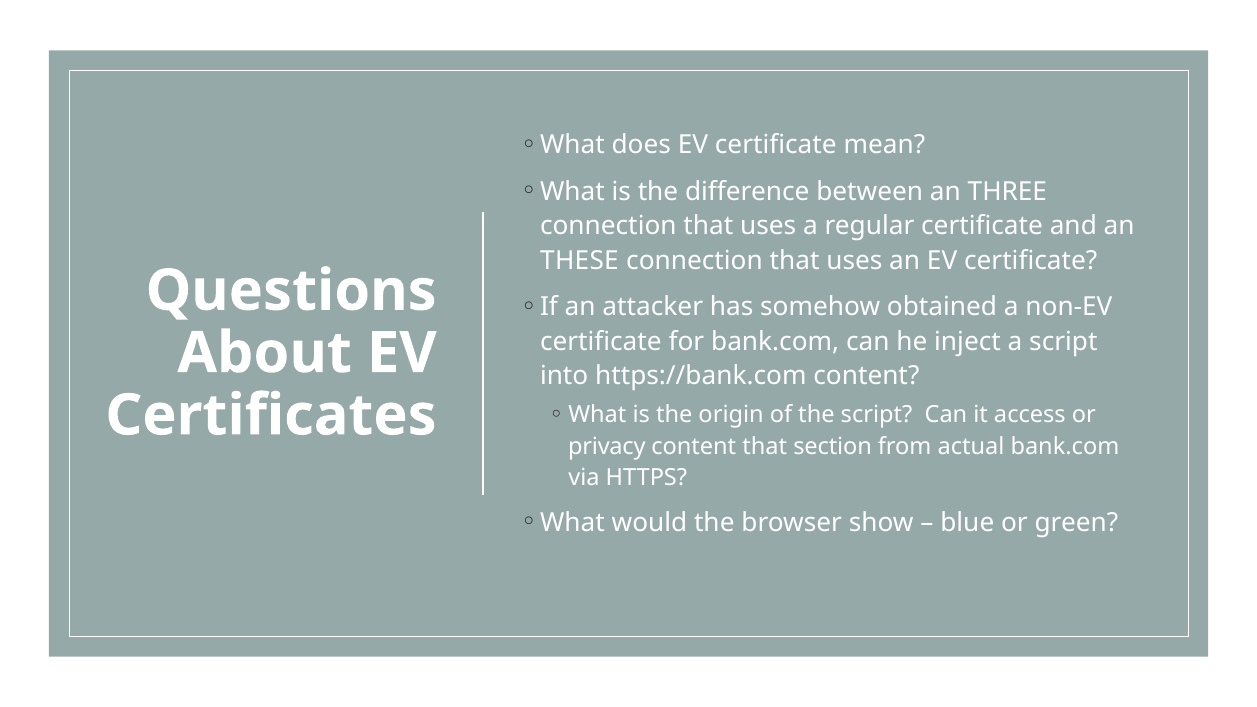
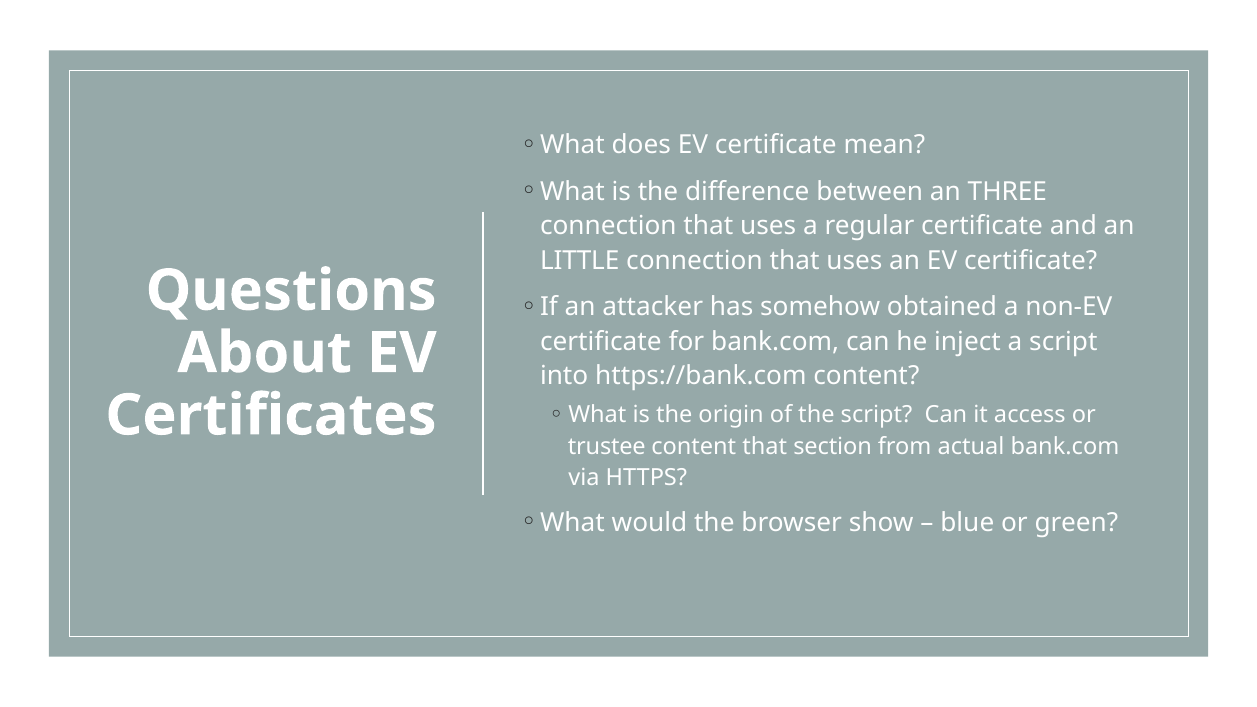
THESE: THESE -> LITTLE (580, 261)
privacy: privacy -> trustee (607, 446)
